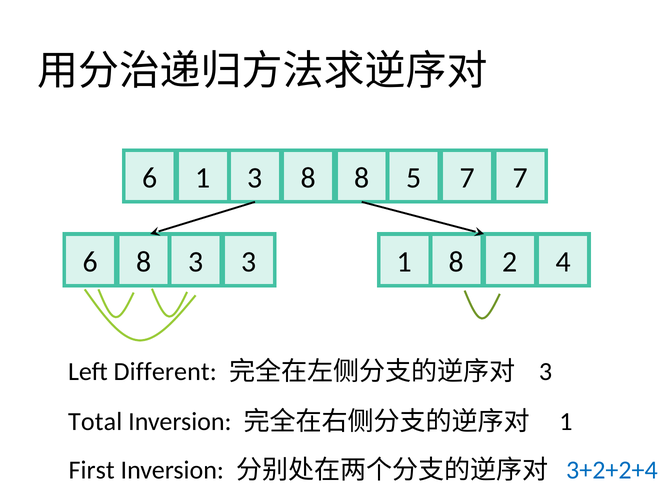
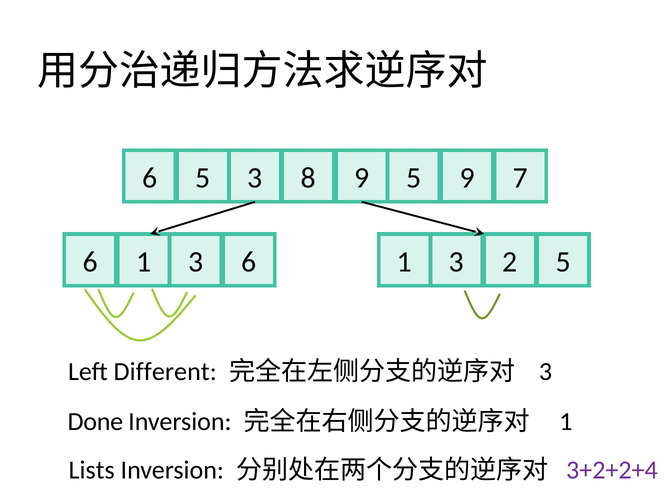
6 1: 1 -> 5 (203, 178)
8 8: 8 -> 9 (362, 178)
5 7: 7 -> 9 (467, 178)
8: 8 -> 1 (144, 262)
3 3: 3 -> 6 (249, 262)
8: 8 -> 3 (456, 262)
2 4: 4 -> 5 (563, 262)
Total: Total -> Done (95, 421)
First: First -> Lists (92, 469)
3+2+2+4 colour: blue -> purple (612, 469)
